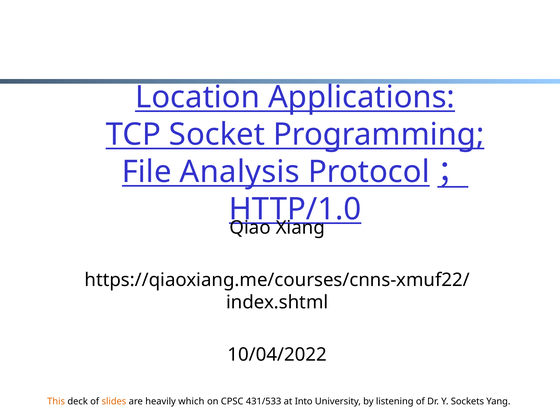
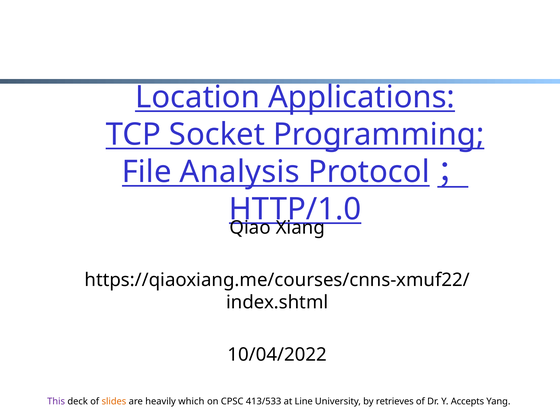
This colour: orange -> purple (56, 401)
431/533: 431/533 -> 413/533 (264, 401)
Into: Into -> Line (304, 401)
listening: listening -> retrieves (395, 401)
Sockets: Sockets -> Accepts (467, 401)
